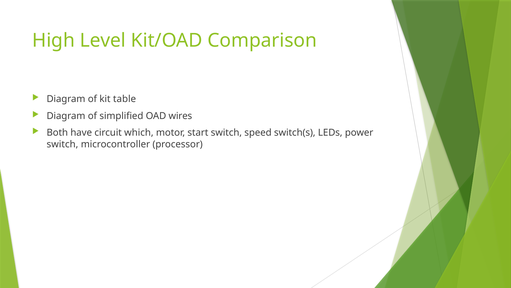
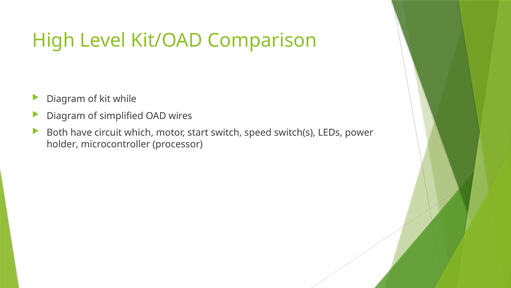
table: table -> while (125, 99)
switch: switch -> holder (63, 144)
